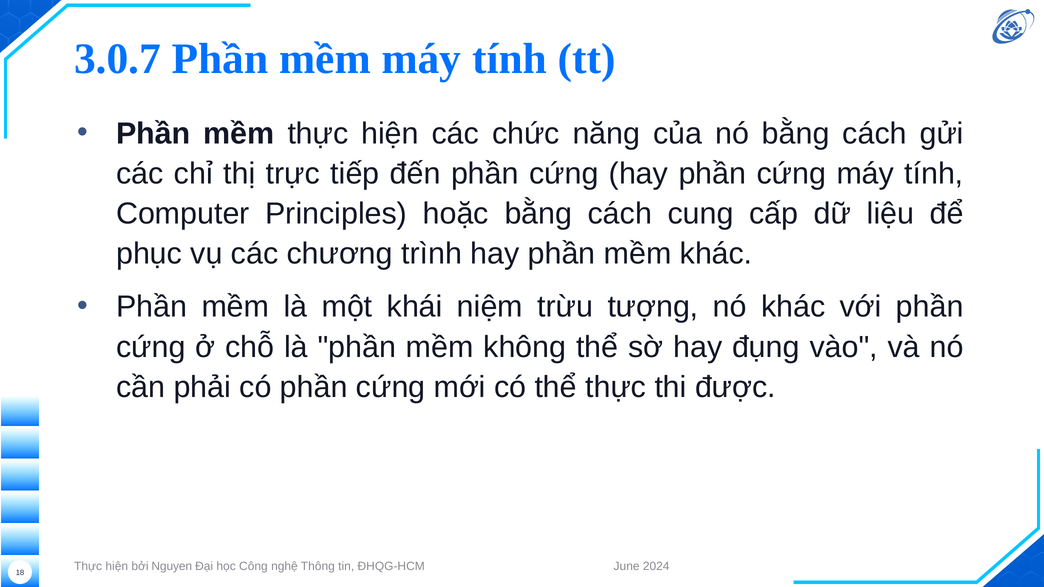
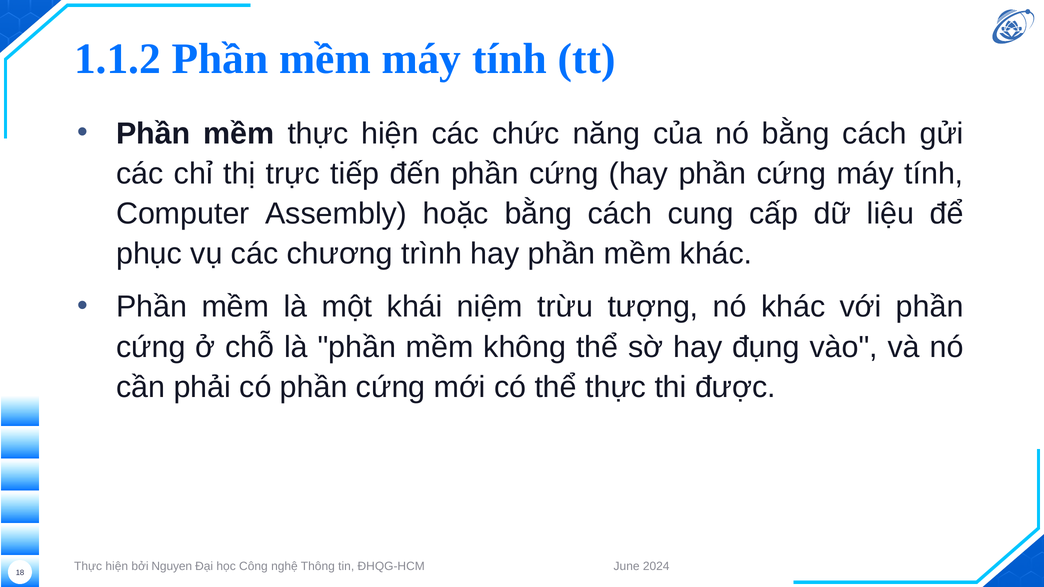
3.0.7: 3.0.7 -> 1.1.2 (118, 59)
Principles: Principles -> Assembly (336, 214)
